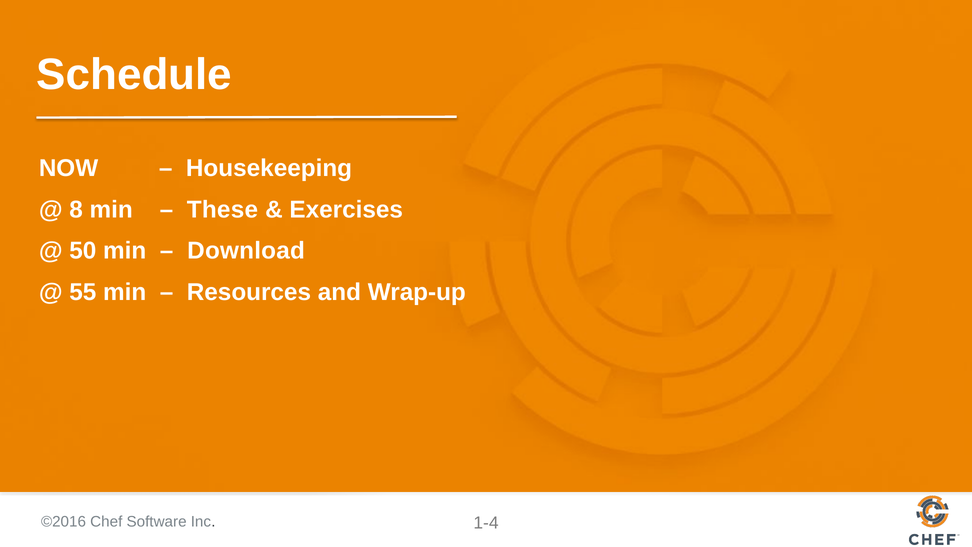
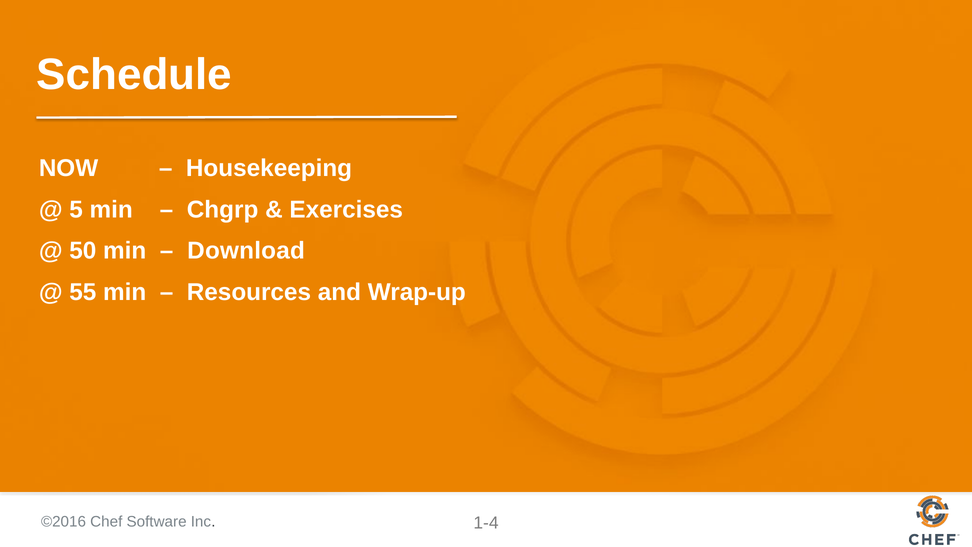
8: 8 -> 5 (76, 209)
These: These -> Chgrp (223, 209)
